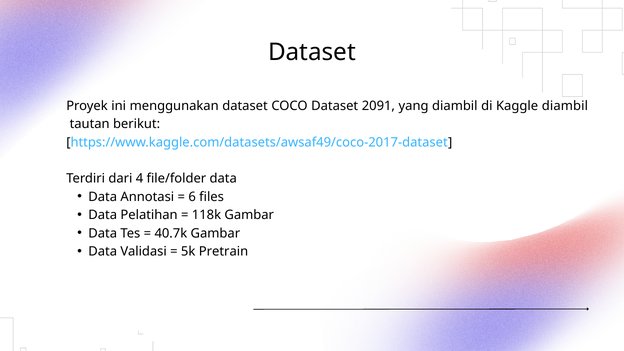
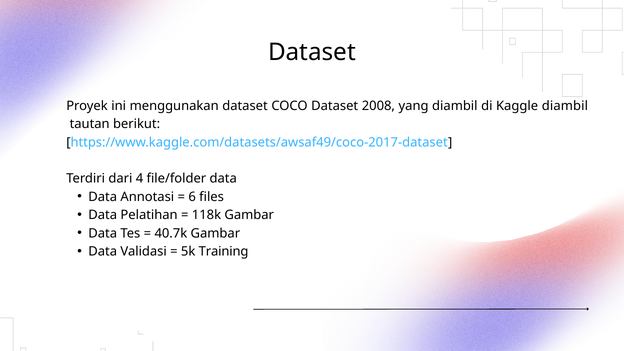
2091: 2091 -> 2008 (378, 106)
Pretrain: Pretrain -> Training (224, 251)
